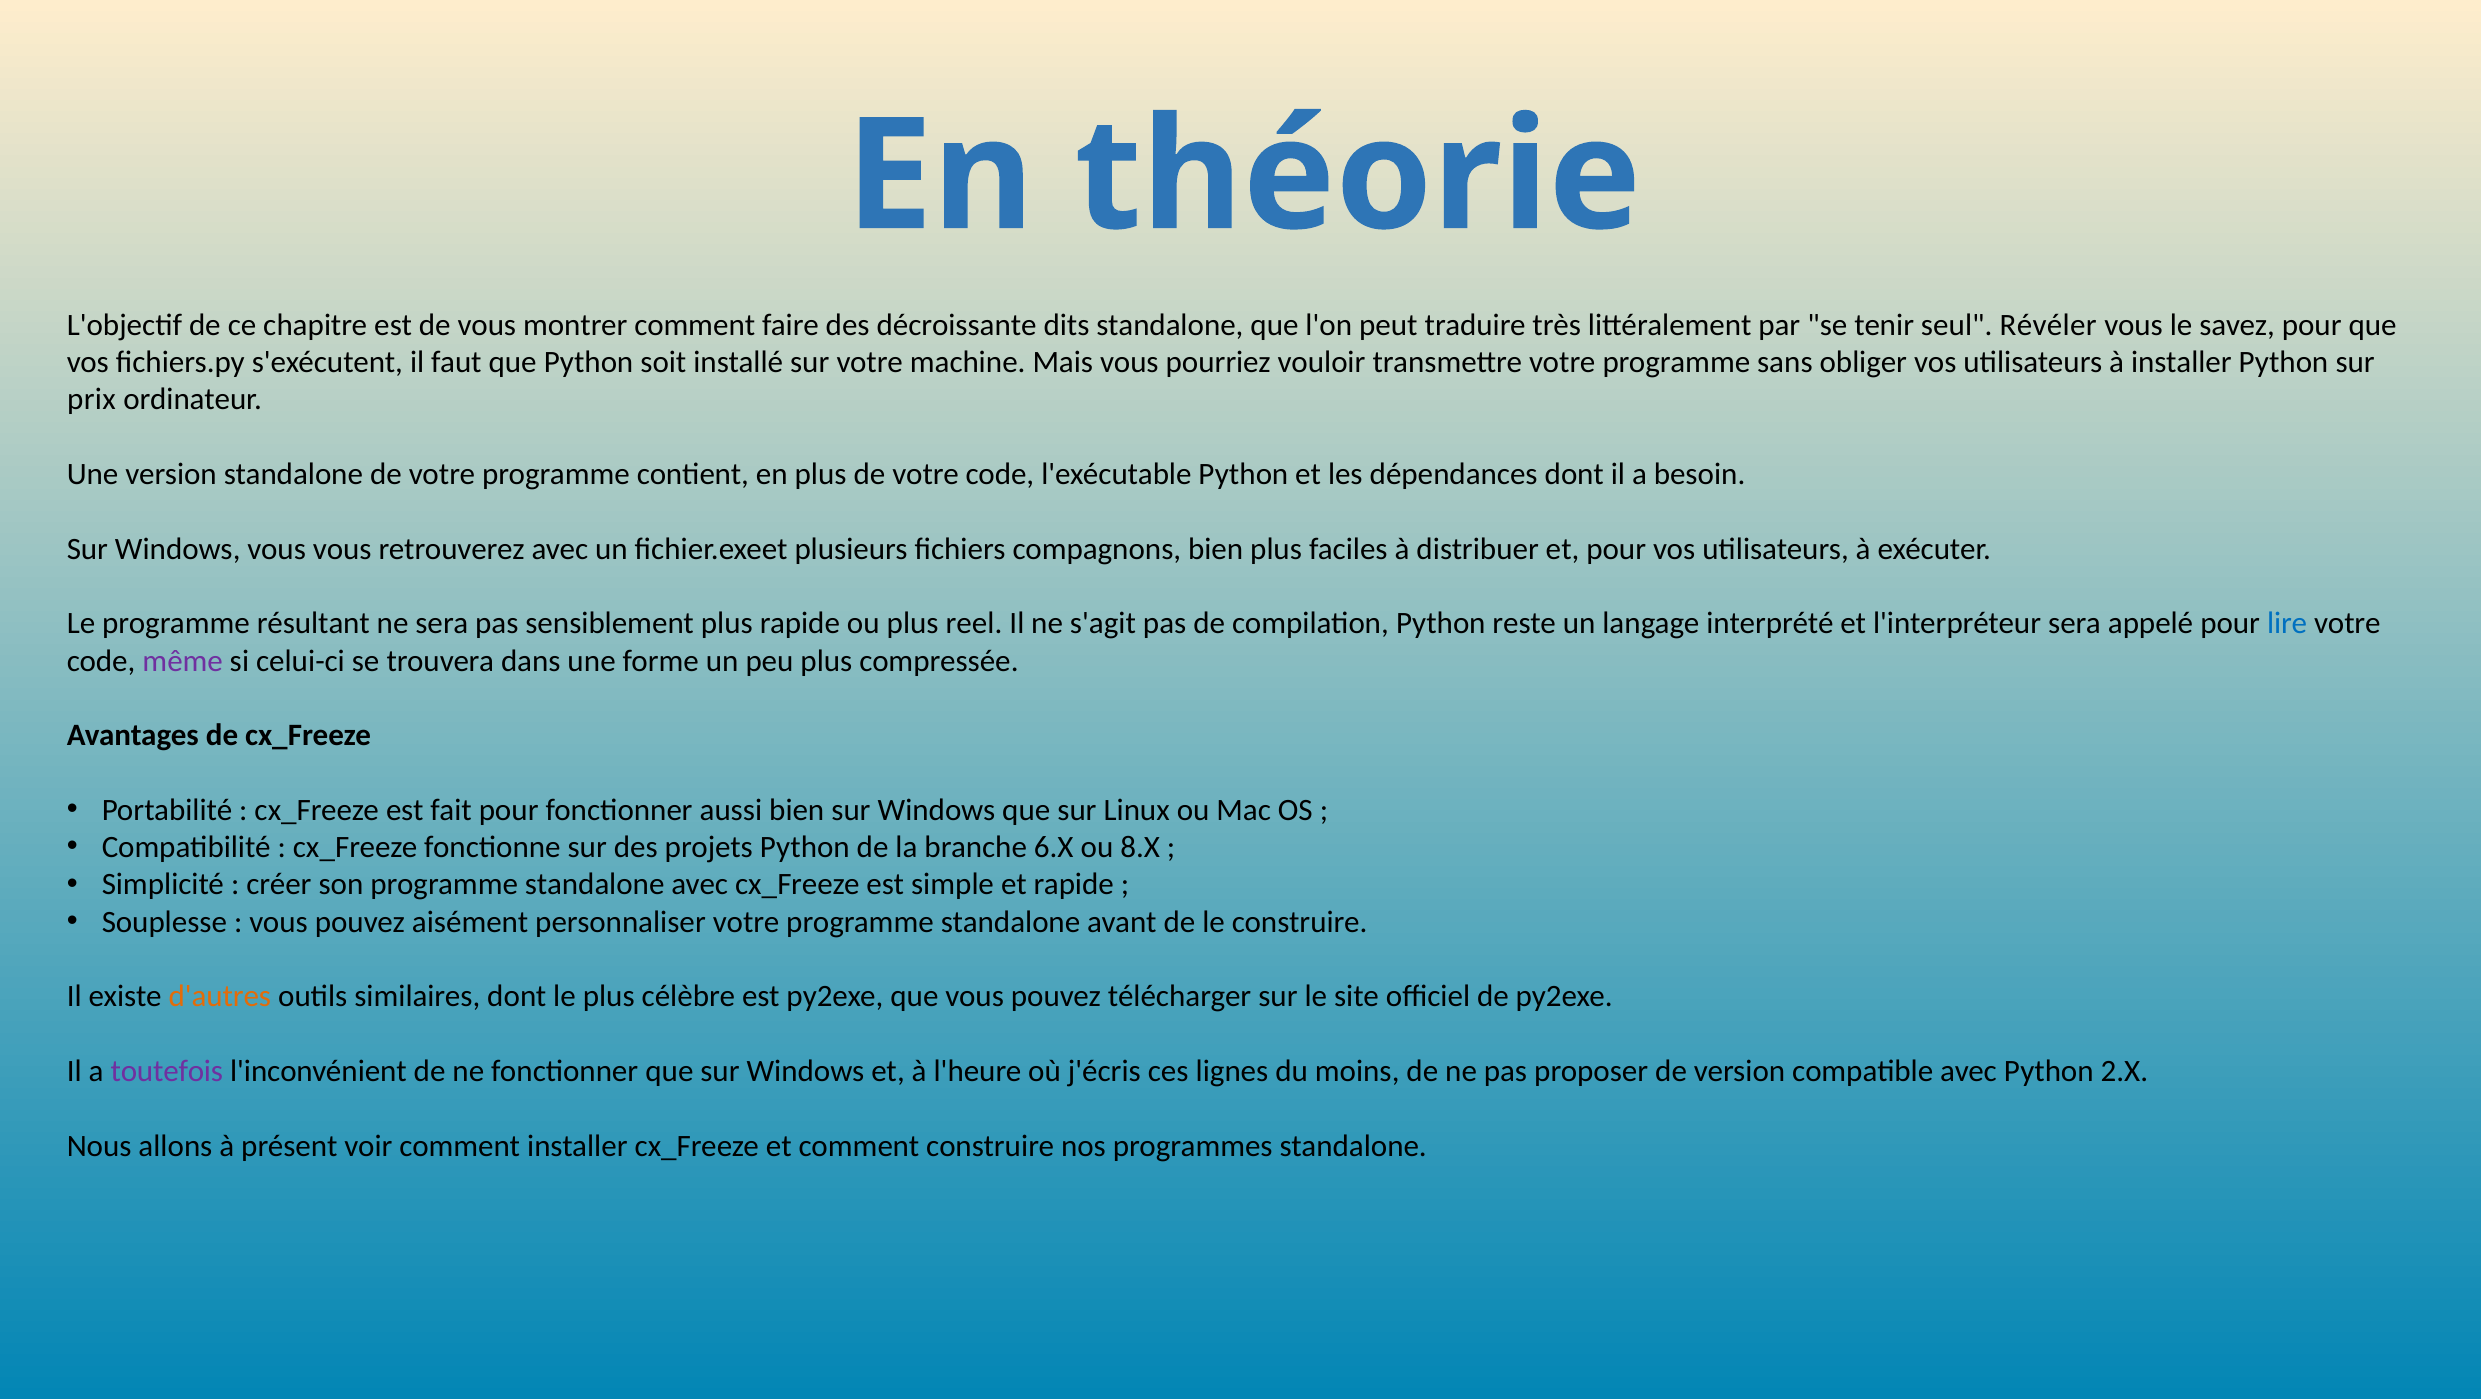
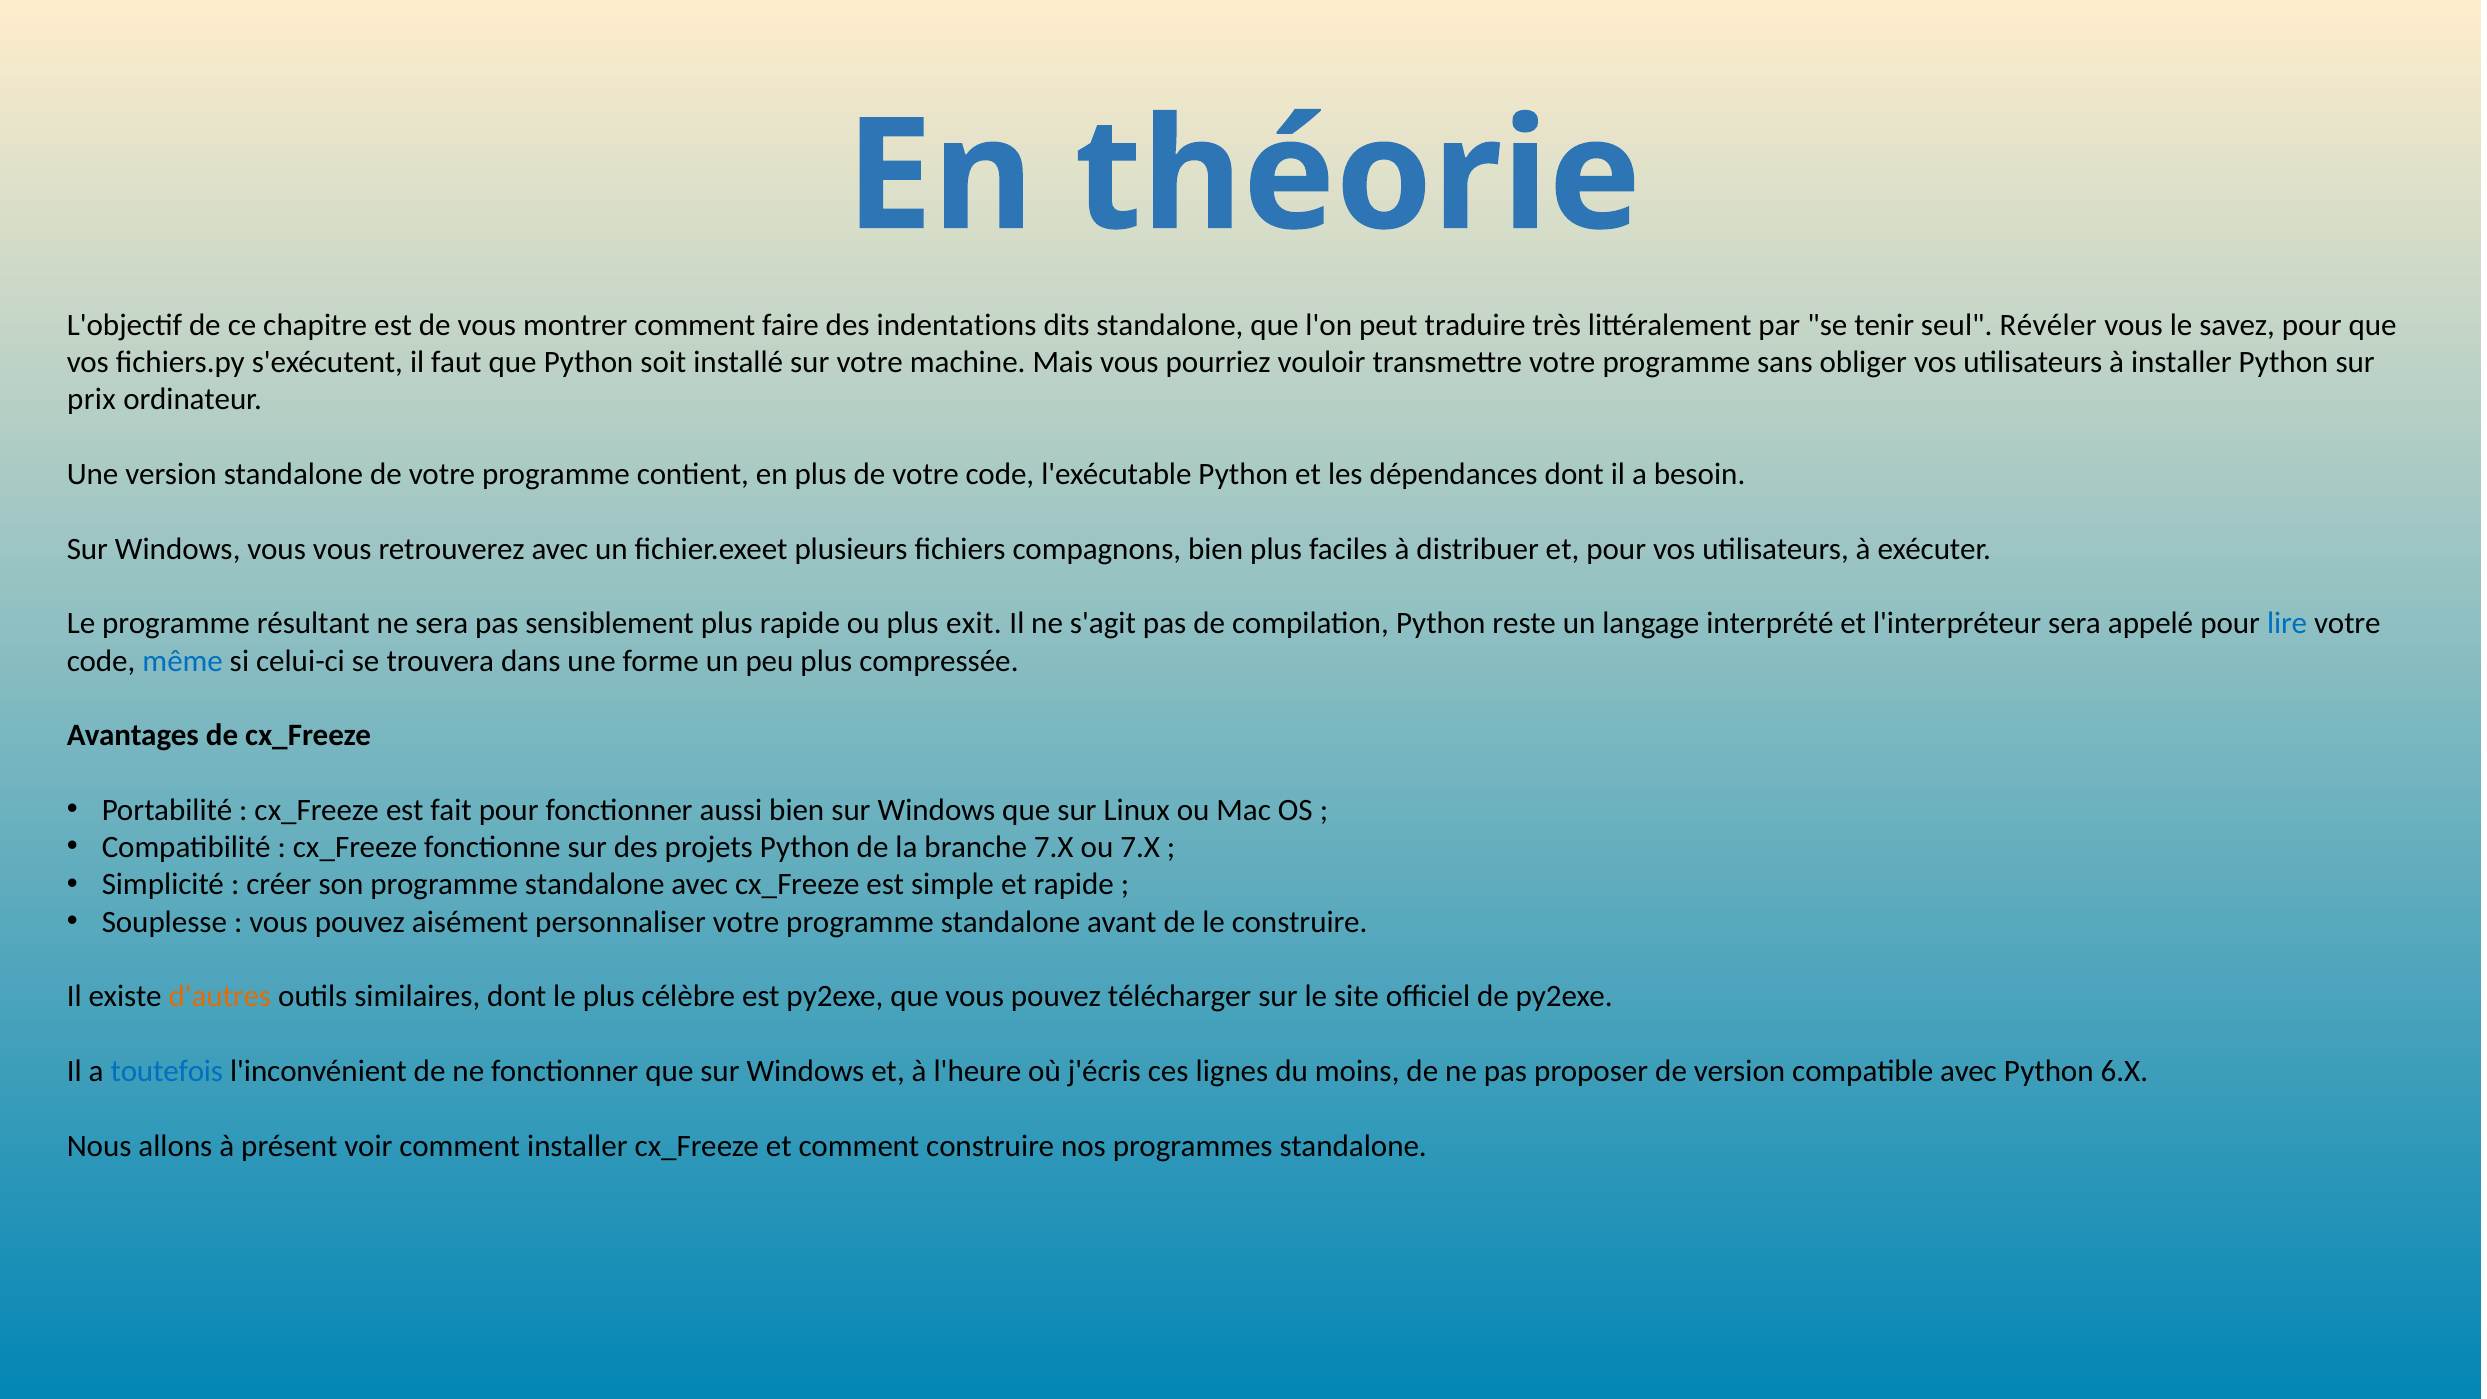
décroissante: décroissante -> indentations (957, 325)
reel: reel -> exit (974, 623)
même colour: purple -> blue (183, 661)
branche 6.X: 6.X -> 7.X (1054, 847)
ou 8.X: 8.X -> 7.X (1140, 847)
toutefois colour: purple -> blue (167, 1071)
2.X: 2.X -> 6.X (2124, 1071)
